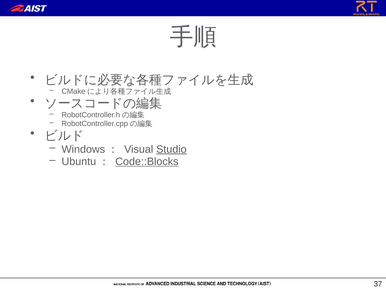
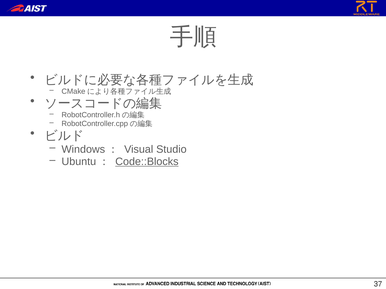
Studio underline: present -> none (171, 149)
